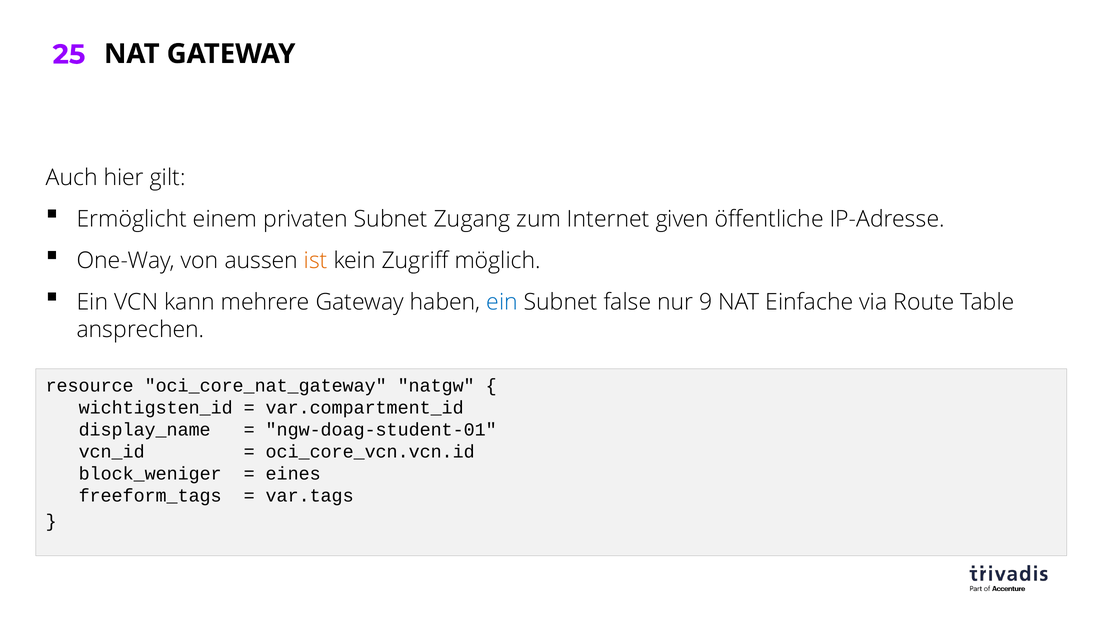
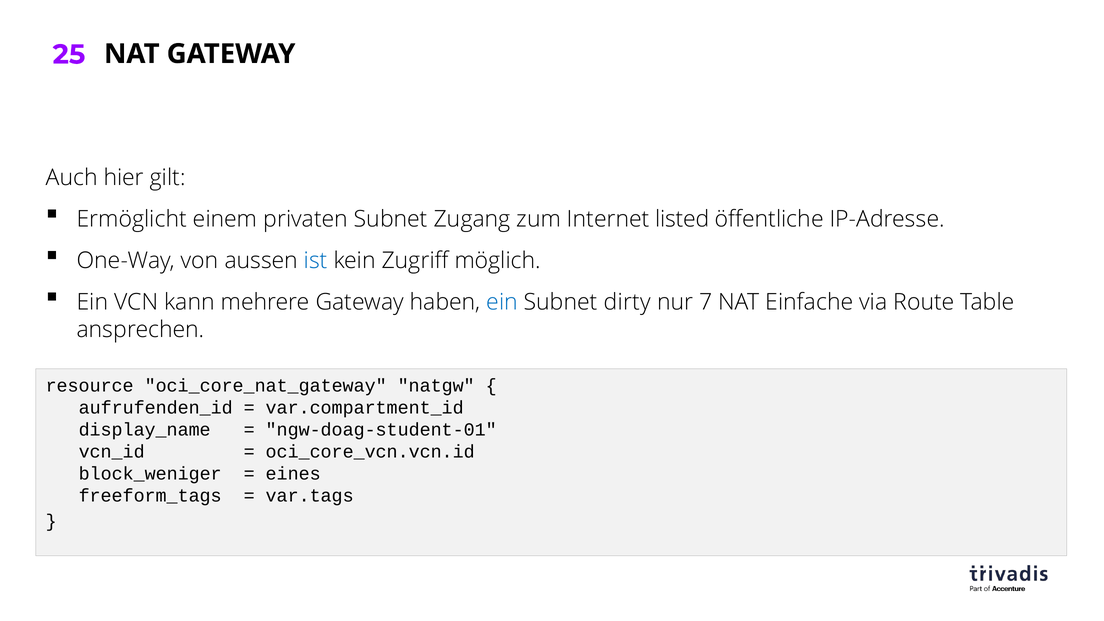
given: given -> listed (682, 219)
ist colour: orange -> blue (316, 260)
false: false -> dirty (627, 302)
9: 9 -> 7 (706, 302)
wichtigsten_id: wichtigsten_id -> aufrufenden_id (156, 408)
